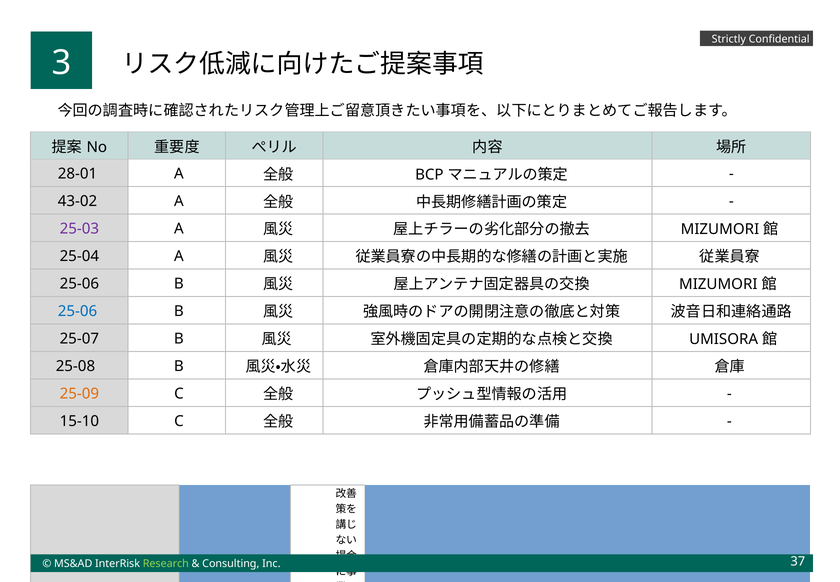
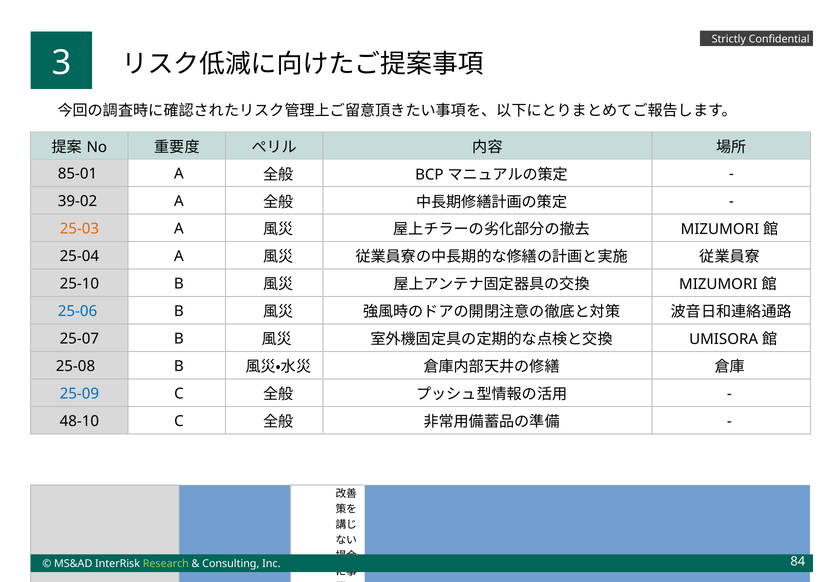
28-01: 28-01 -> 85-01 (77, 174)
43-02: 43-02 -> 39-02 (77, 201)
25-03 colour: purple -> orange (79, 229)
25-06: 25-06 -> 25-10 (79, 284)
25-09 colour: orange -> blue (79, 394)
15-10: 15-10 -> 48-10 (79, 421)
37: 37 -> 84 (798, 561)
